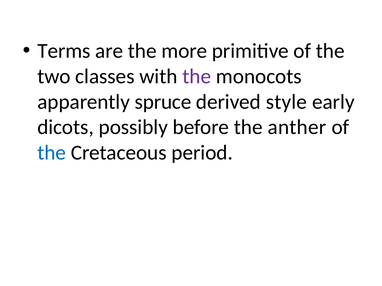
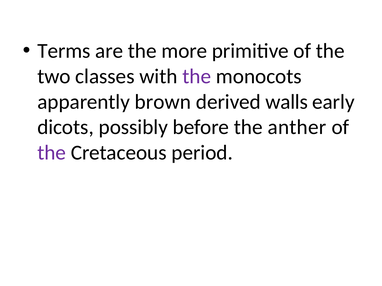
spruce: spruce -> brown (163, 102)
style: style -> walls (287, 102)
the colour: blue -> purple (52, 153)
